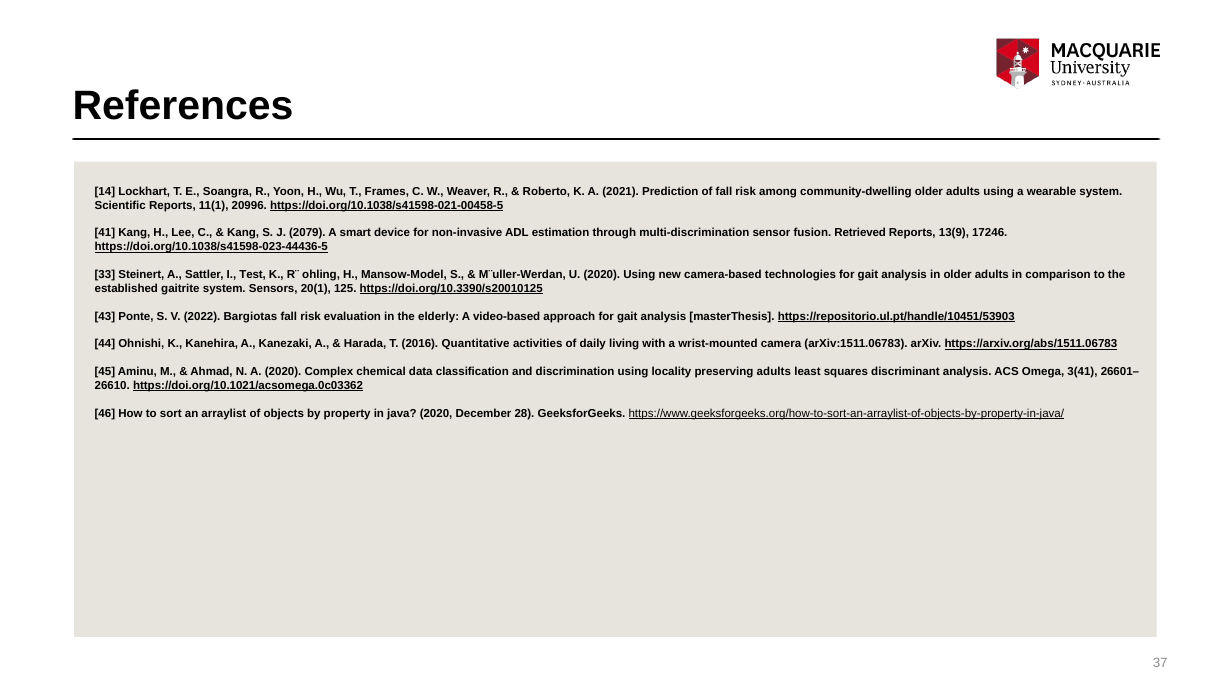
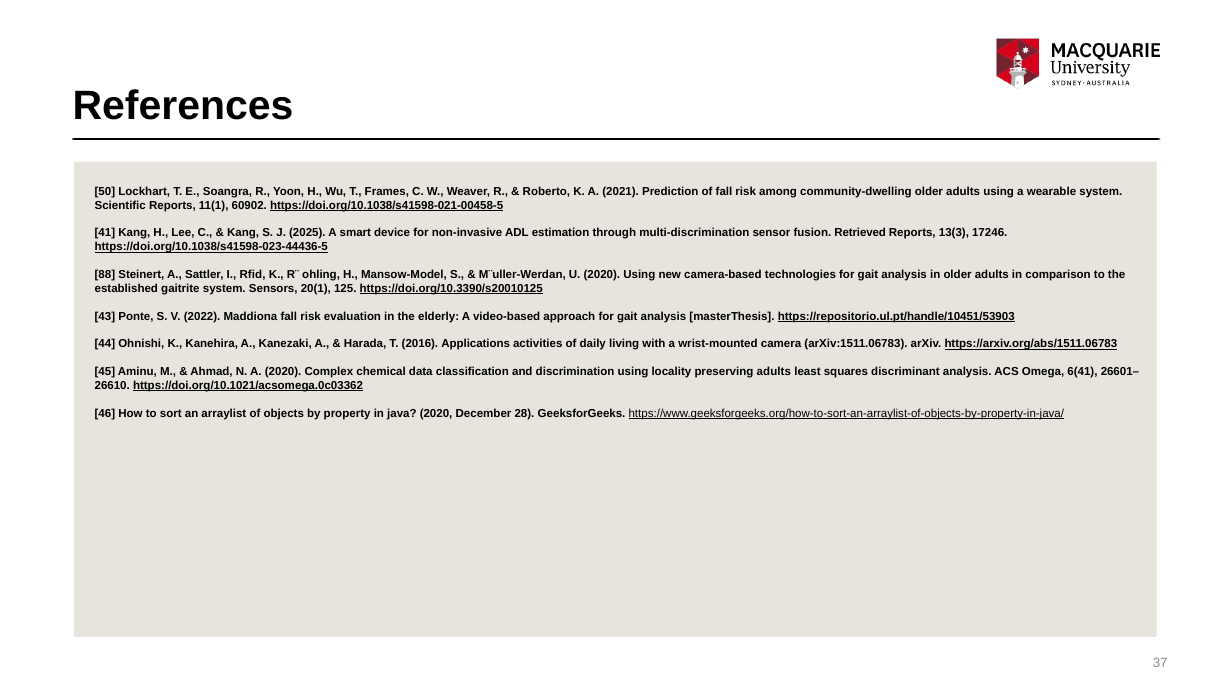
14: 14 -> 50 (105, 191)
20996: 20996 -> 60902 (249, 205)
2079: 2079 -> 2025 (307, 233)
13(9: 13(9 -> 13(3 (954, 233)
33: 33 -> 88 (105, 274)
Test: Test -> Rfid (253, 274)
Bargiotas: Bargiotas -> Maddiona (250, 316)
Quantitative: Quantitative -> Applications (476, 344)
3(41: 3(41 -> 6(41 (1082, 371)
